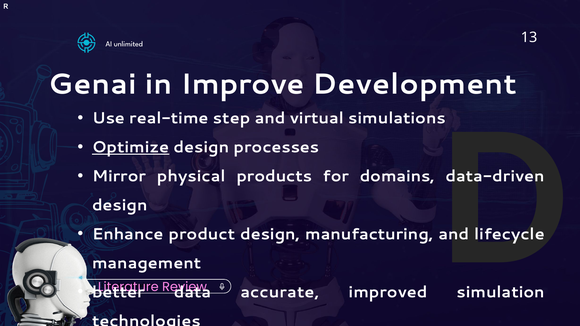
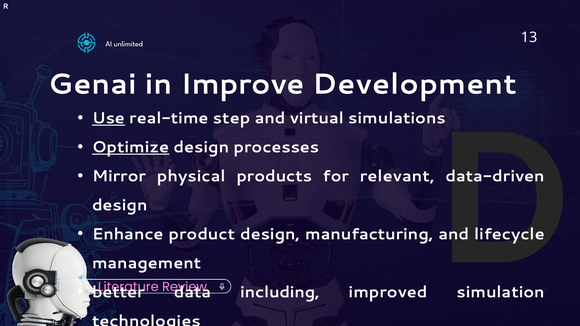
Use underline: none -> present (108, 118)
domains: domains -> relevant (397, 176)
accurate: accurate -> including (280, 292)
